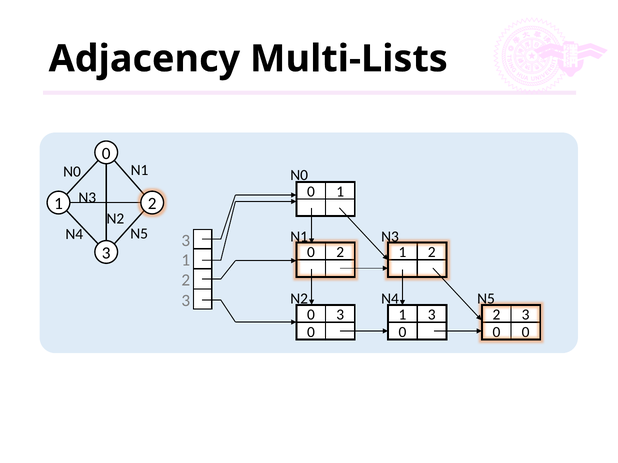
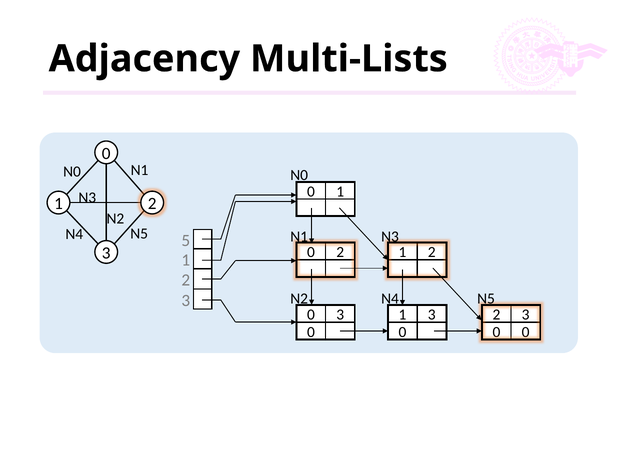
N5 3: 3 -> 5 (186, 241)
